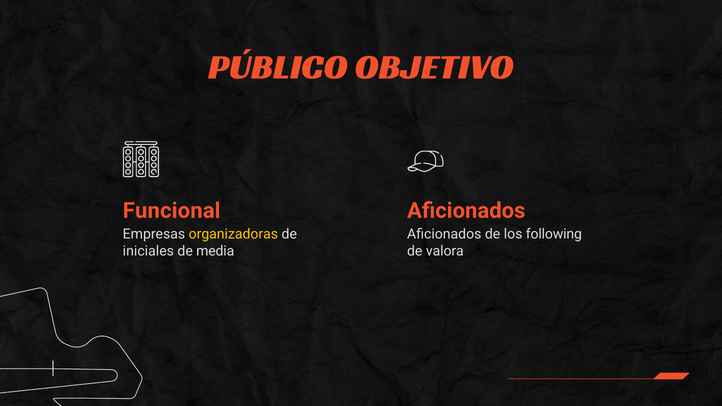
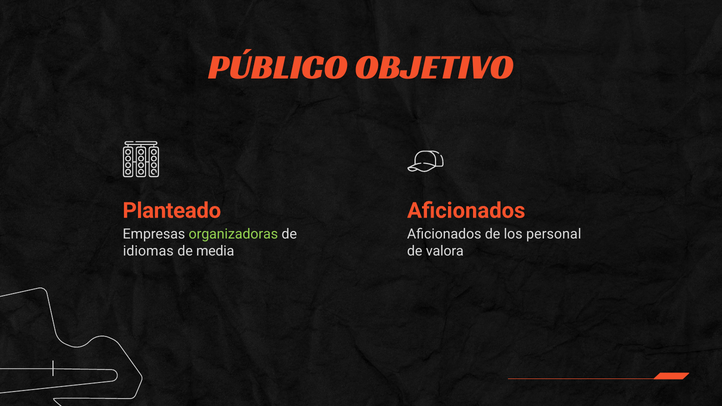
Funcional: Funcional -> Planteado (172, 211)
organizadoras colour: yellow -> light green (233, 234)
following: following -> personal (554, 234)
iniciales: iniciales -> idiomas (148, 251)
